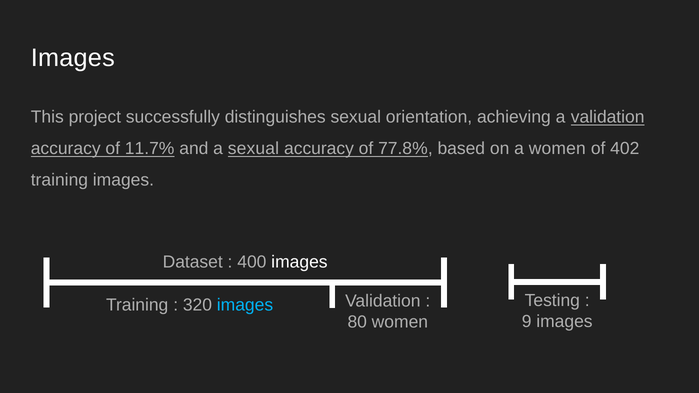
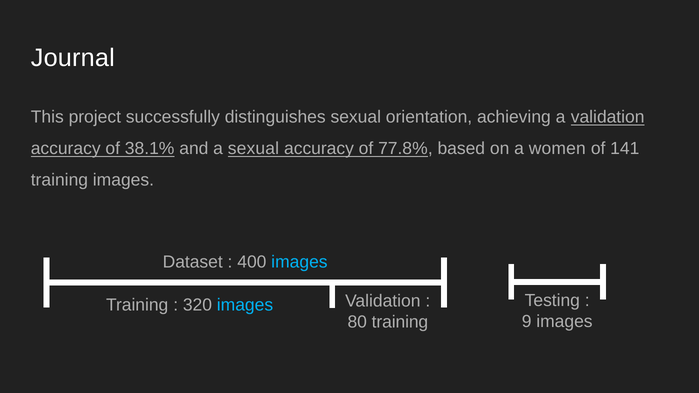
Images: Images -> Journal (73, 58)
11.7%: 11.7% -> 38.1% (150, 149)
402: 402 -> 141 (625, 149)
images colour: white -> light blue (299, 262)
80 women: women -> training (400, 322)
